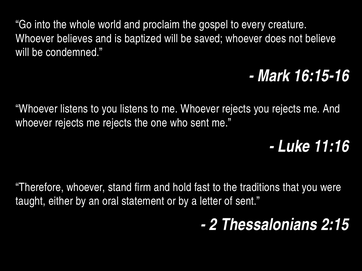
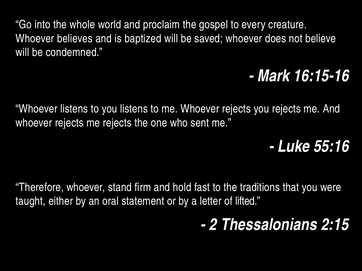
11:16: 11:16 -> 55:16 (331, 147)
of sent: sent -> lifted (248, 201)
